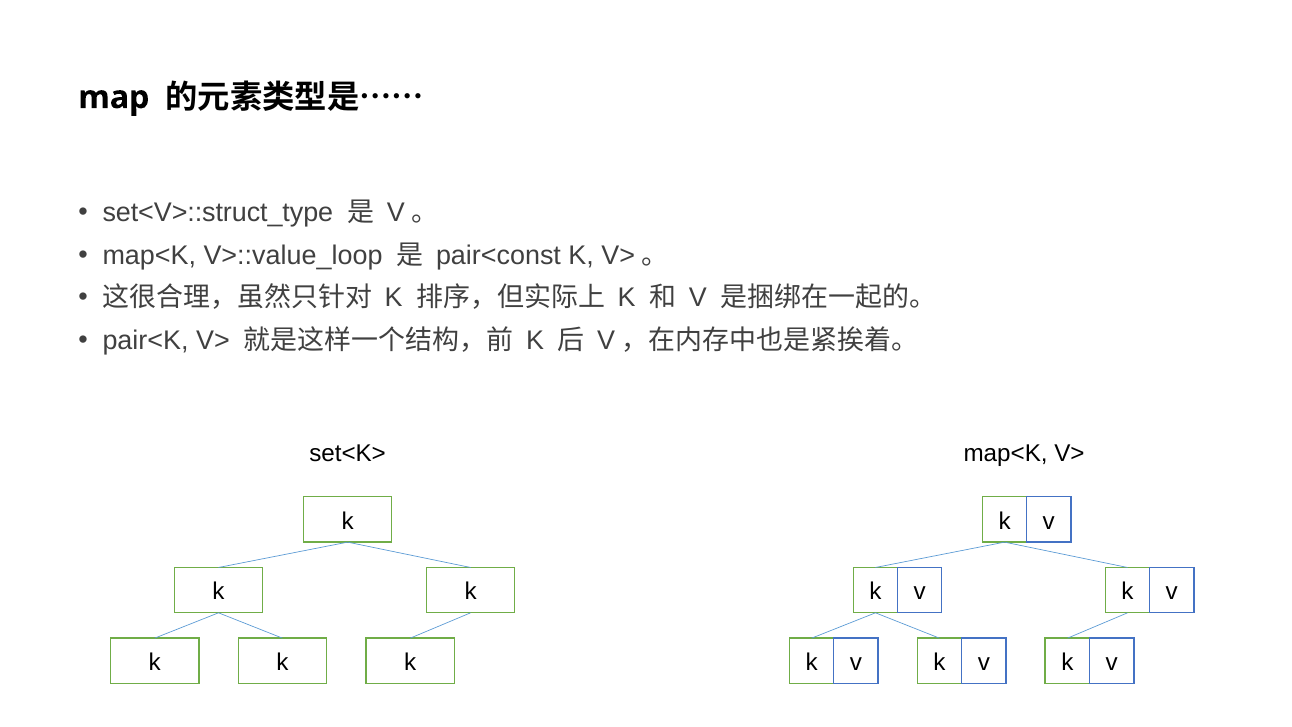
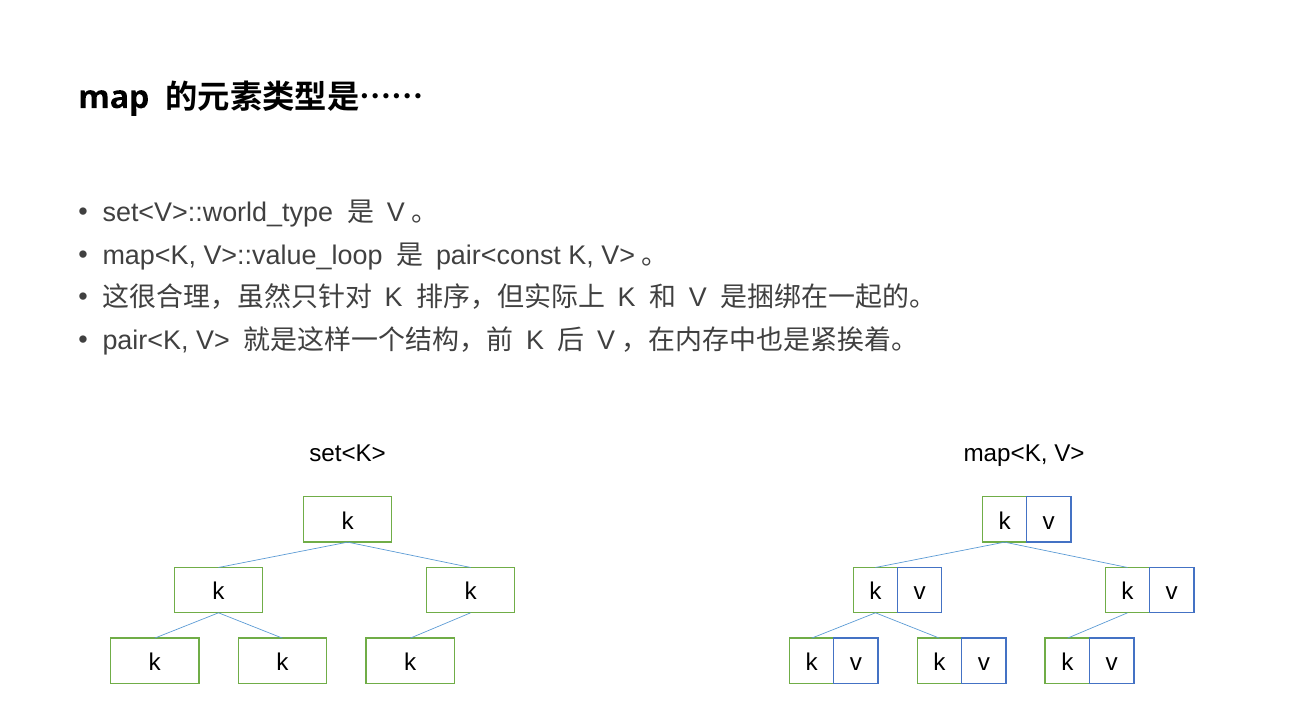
set<V>::struct_type: set<V>::struct_type -> set<V>::world_type (218, 213)
